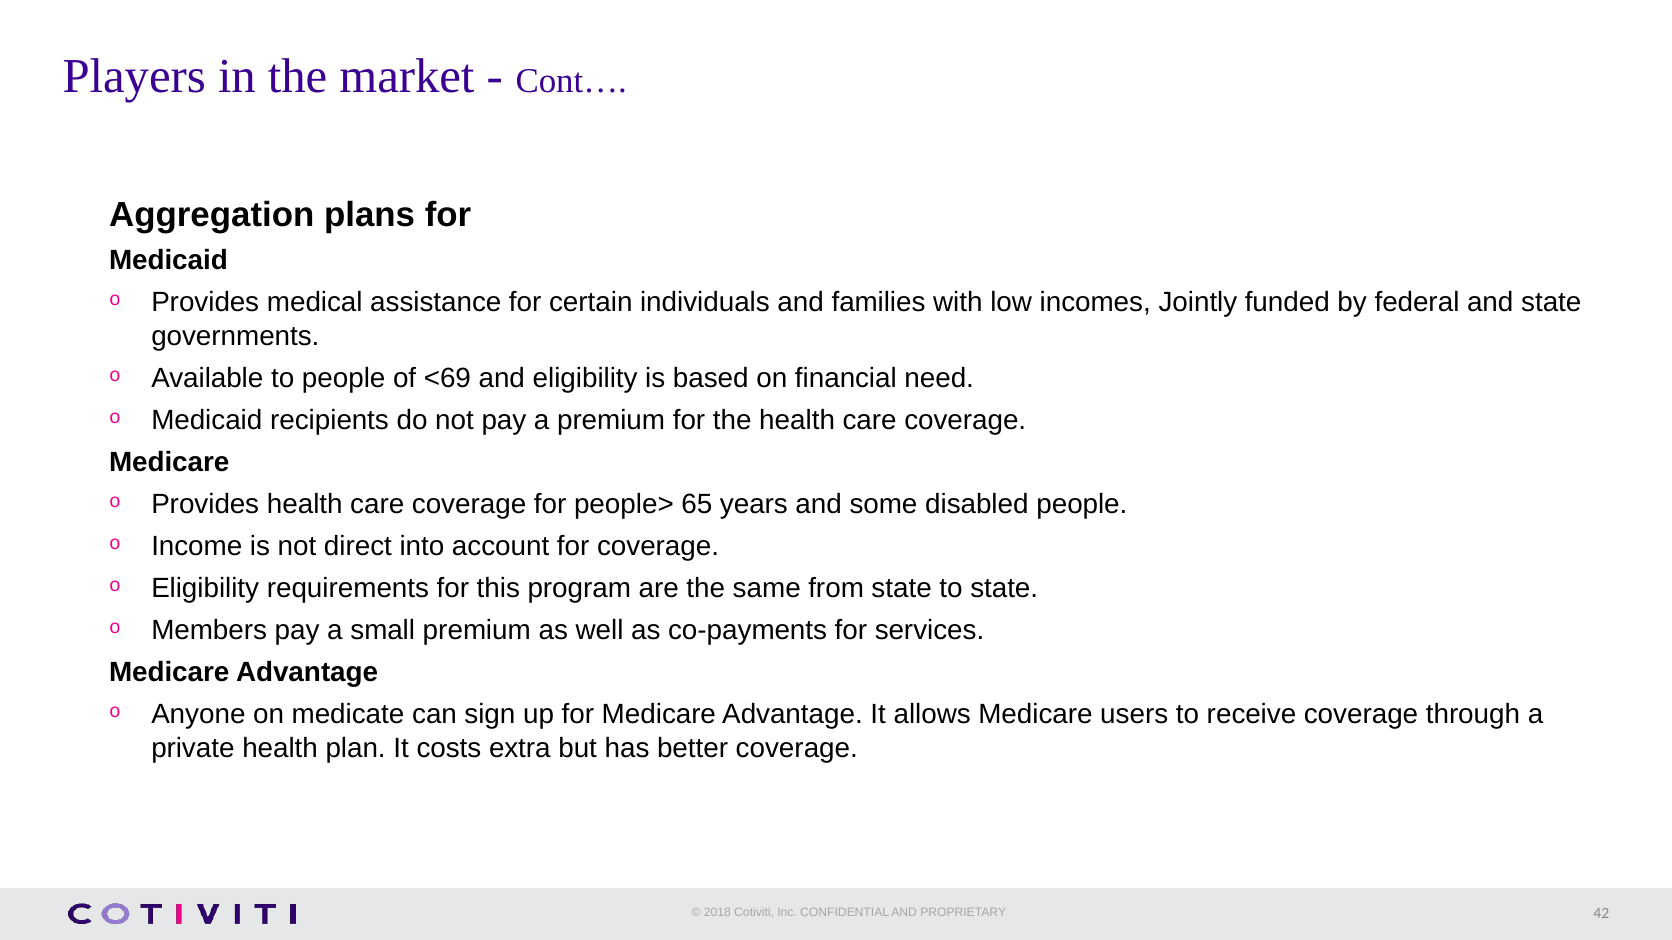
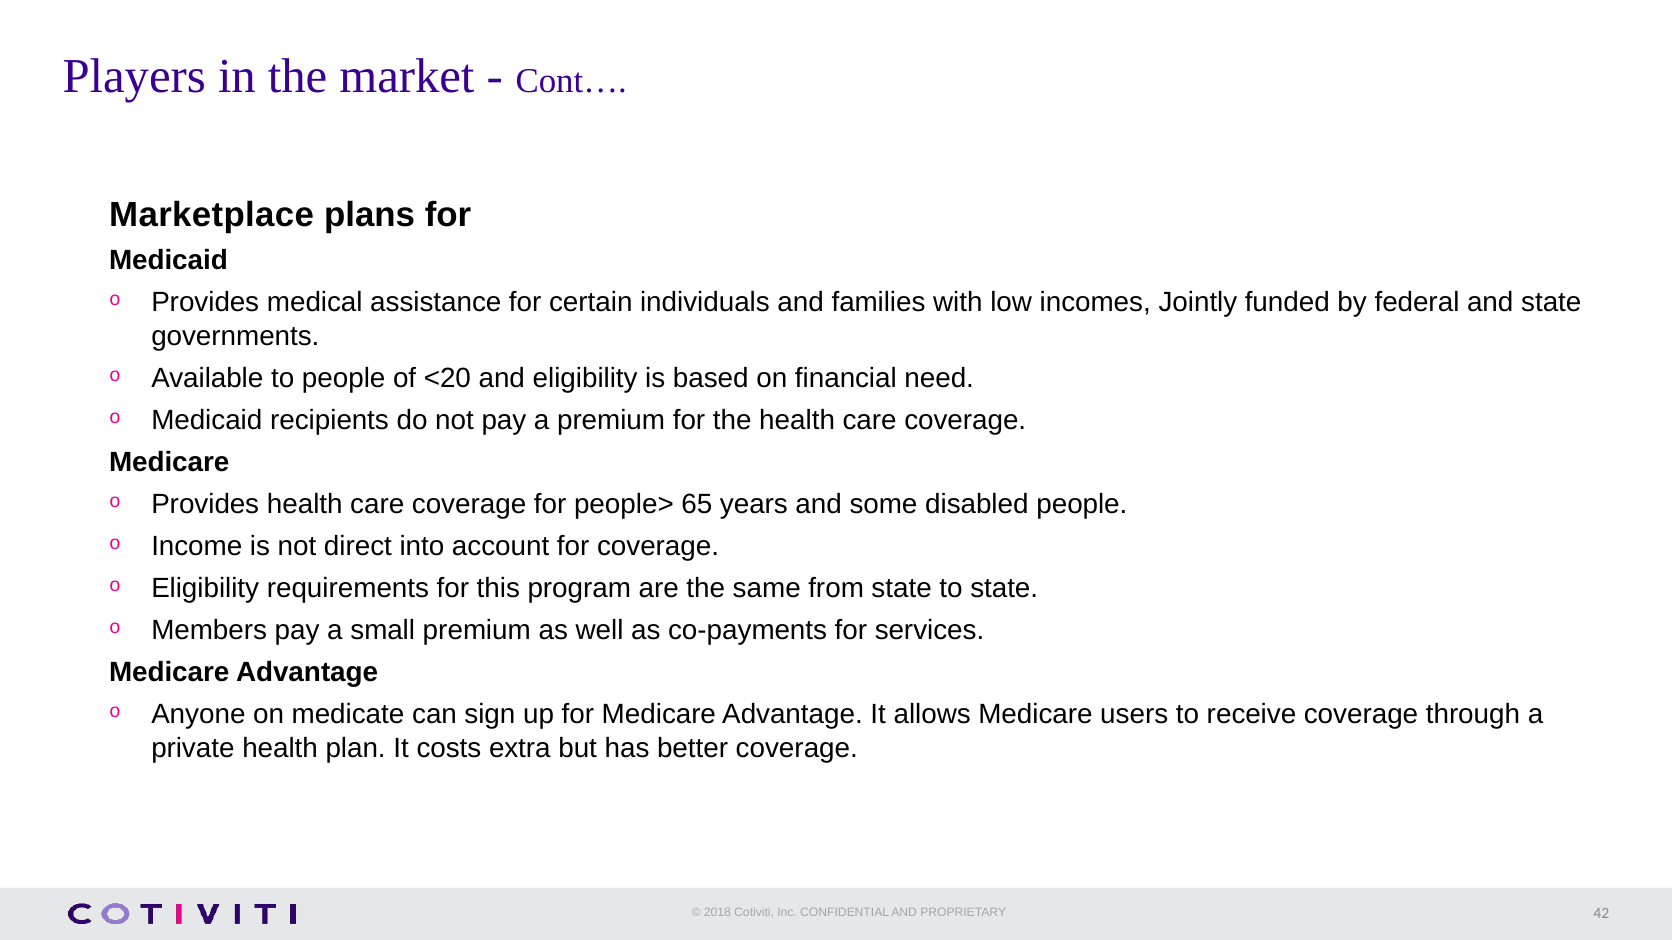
Aggregation: Aggregation -> Marketplace (212, 215)
<69: <69 -> <20 (447, 378)
